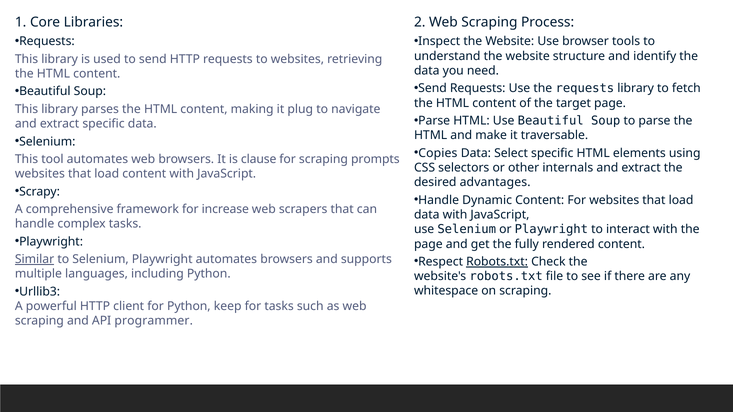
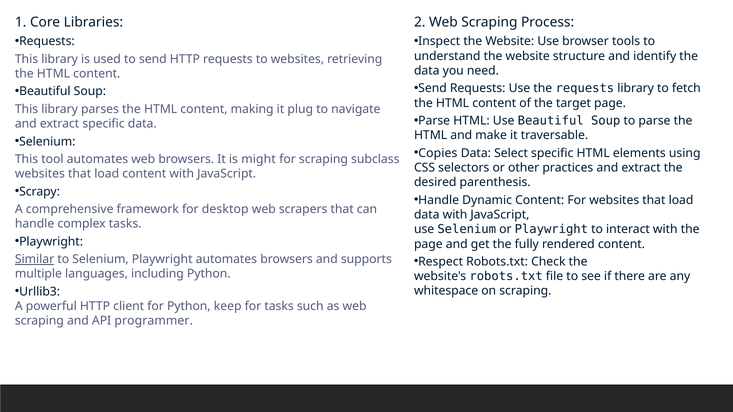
clause: clause -> might (259, 159)
prompts: prompts -> subclass (375, 159)
internals: internals -> practices (568, 168)
advantages: advantages -> parenthesis (495, 182)
increase: increase -> desktop (225, 209)
Robots.txt underline: present -> none (497, 262)
